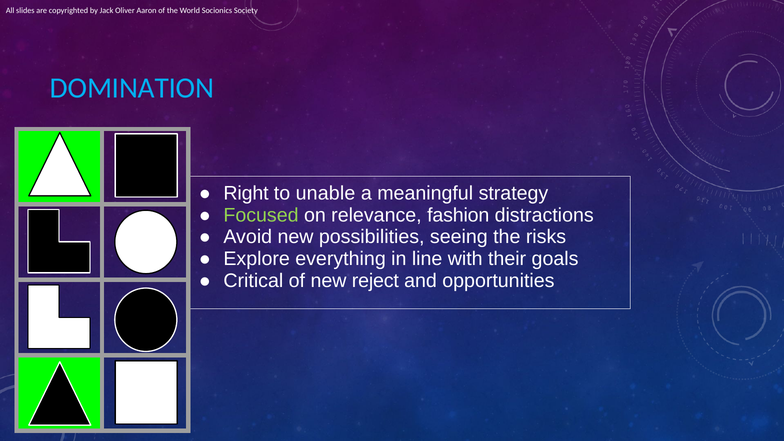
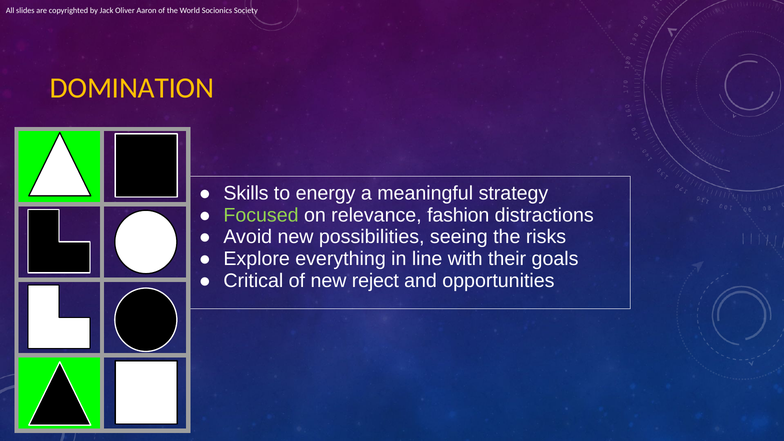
DOMINATION colour: light blue -> yellow (132, 88)
Right: Right -> Skills (246, 193)
unable: unable -> energy (326, 193)
